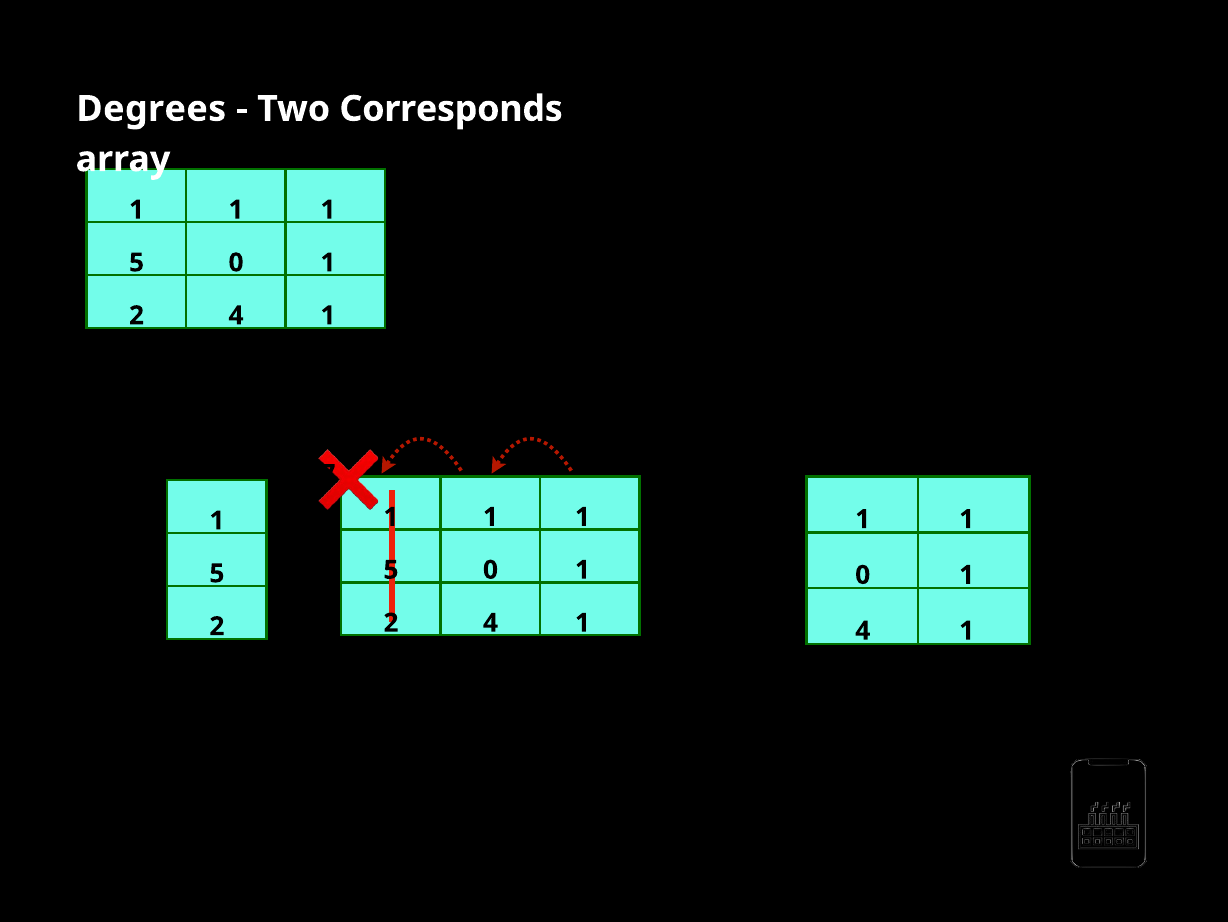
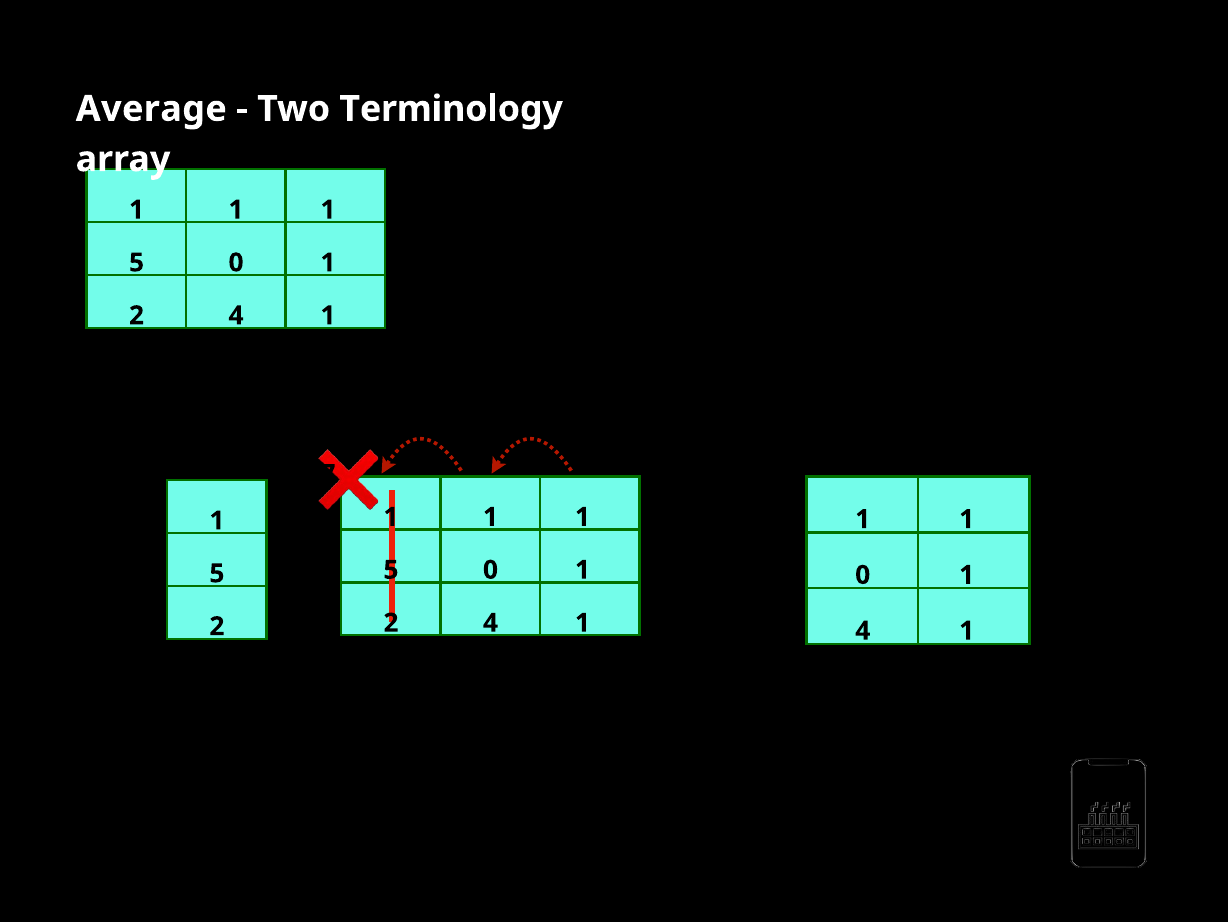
Degrees: Degrees -> Average (151, 109)
Corresponds: Corresponds -> Terminology (451, 109)
